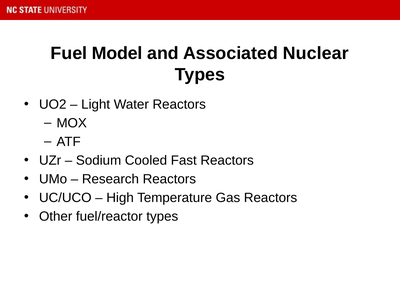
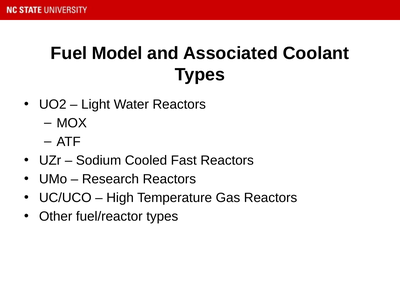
Nuclear: Nuclear -> Coolant (316, 53)
